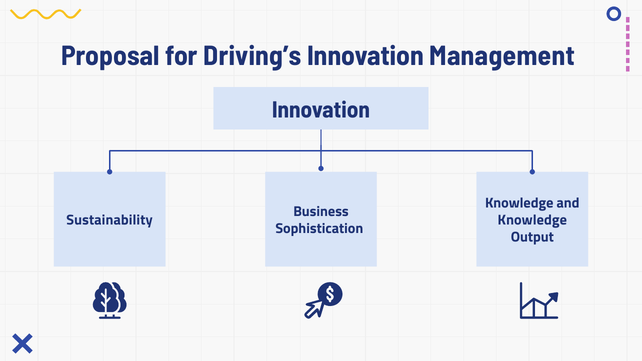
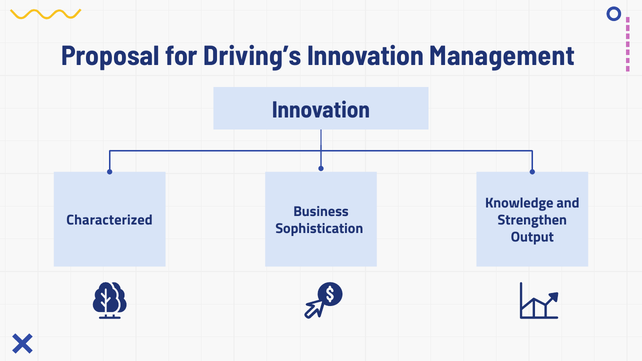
Sustainability: Sustainability -> Characterized (110, 220)
Knowledge: Knowledge -> Strengthen (532, 220)
